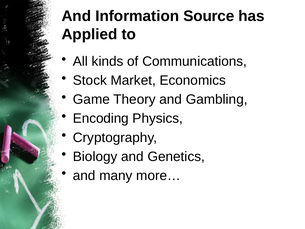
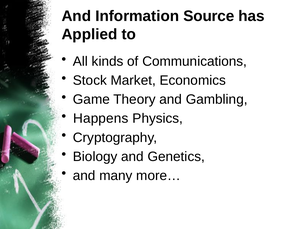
Encoding: Encoding -> Happens (101, 118)
